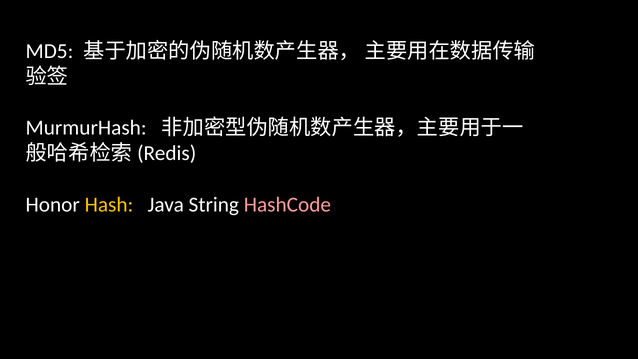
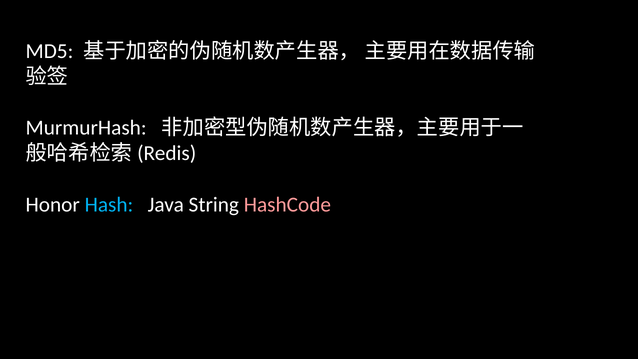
Hash colour: yellow -> light blue (109, 204)
